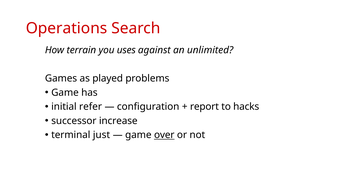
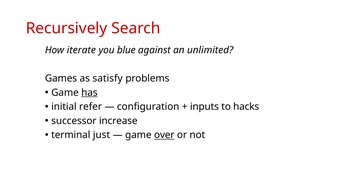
Operations: Operations -> Recursively (67, 28)
terrain: terrain -> iterate (81, 50)
uses: uses -> blue (126, 50)
played: played -> satisfy (108, 78)
has underline: none -> present (89, 93)
report: report -> inputs (204, 107)
